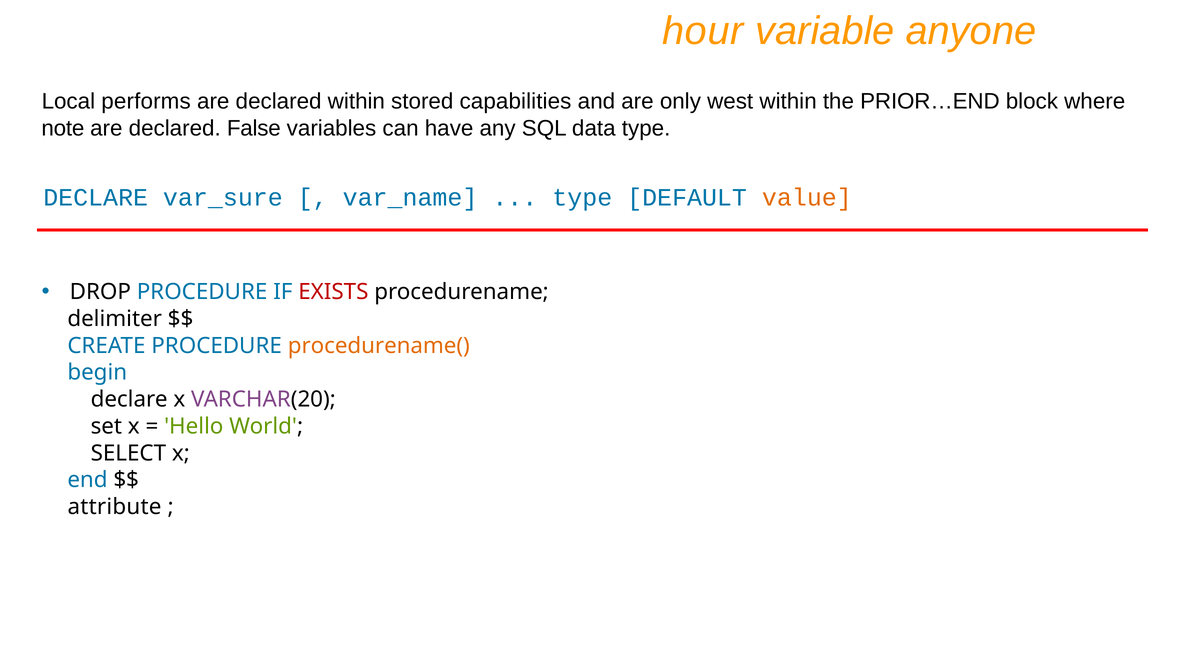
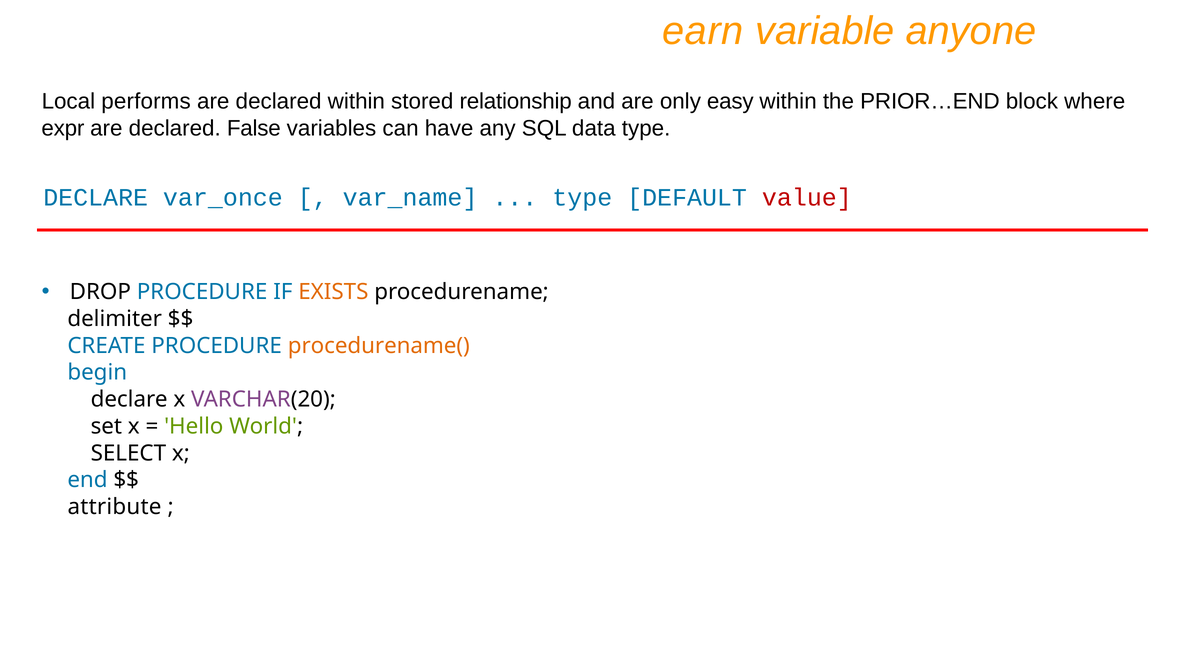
hour: hour -> earn (703, 31)
capabilities: capabilities -> relationship (516, 102)
west: west -> easy (730, 102)
note: note -> expr (63, 128)
var_sure: var_sure -> var_once (223, 197)
value colour: orange -> red (807, 197)
EXISTS colour: red -> orange (333, 292)
